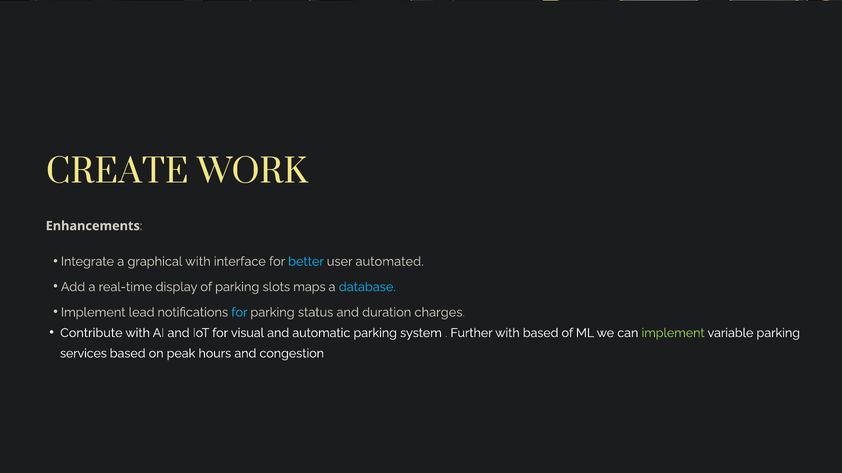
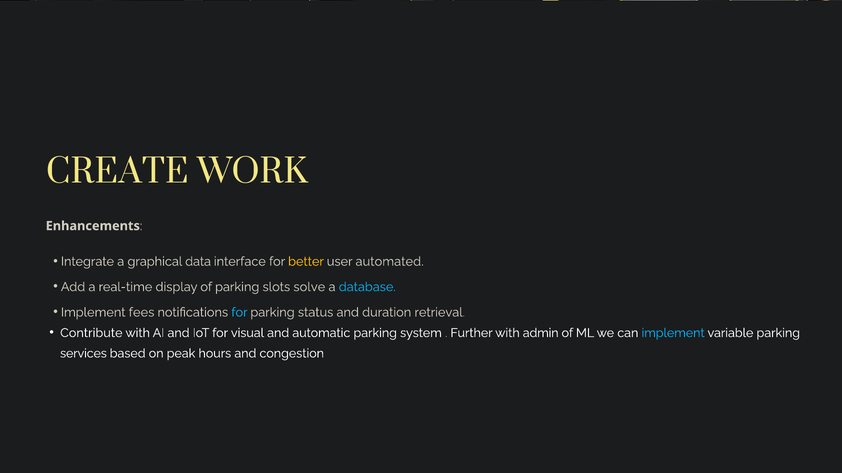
graphical with: with -> data (198, 262)
better colour: light blue -> yellow (306, 262)
maps: maps -> solve (309, 287)
lead: lead -> fees (142, 313)
charges: charges -> retrieval (440, 313)
with based: based -> admin (541, 333)
implement colour: light green -> light blue (673, 333)
